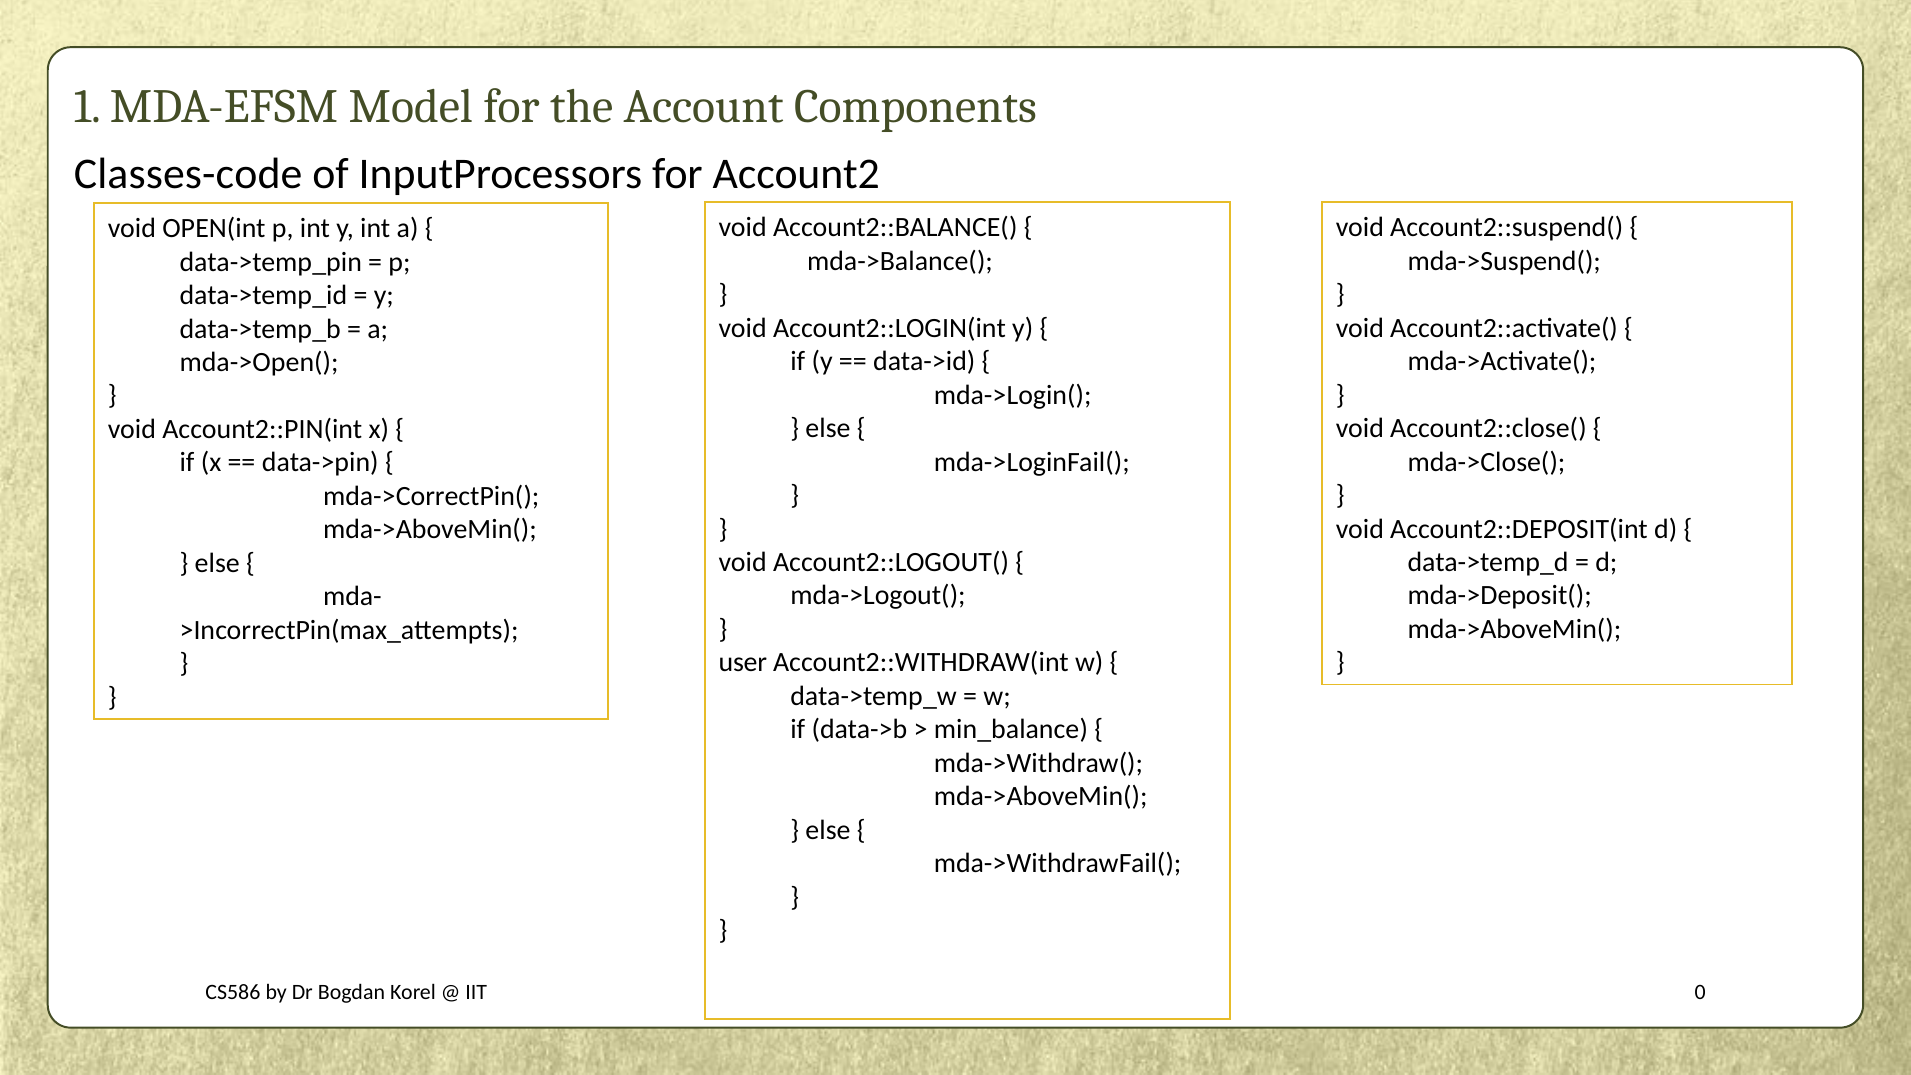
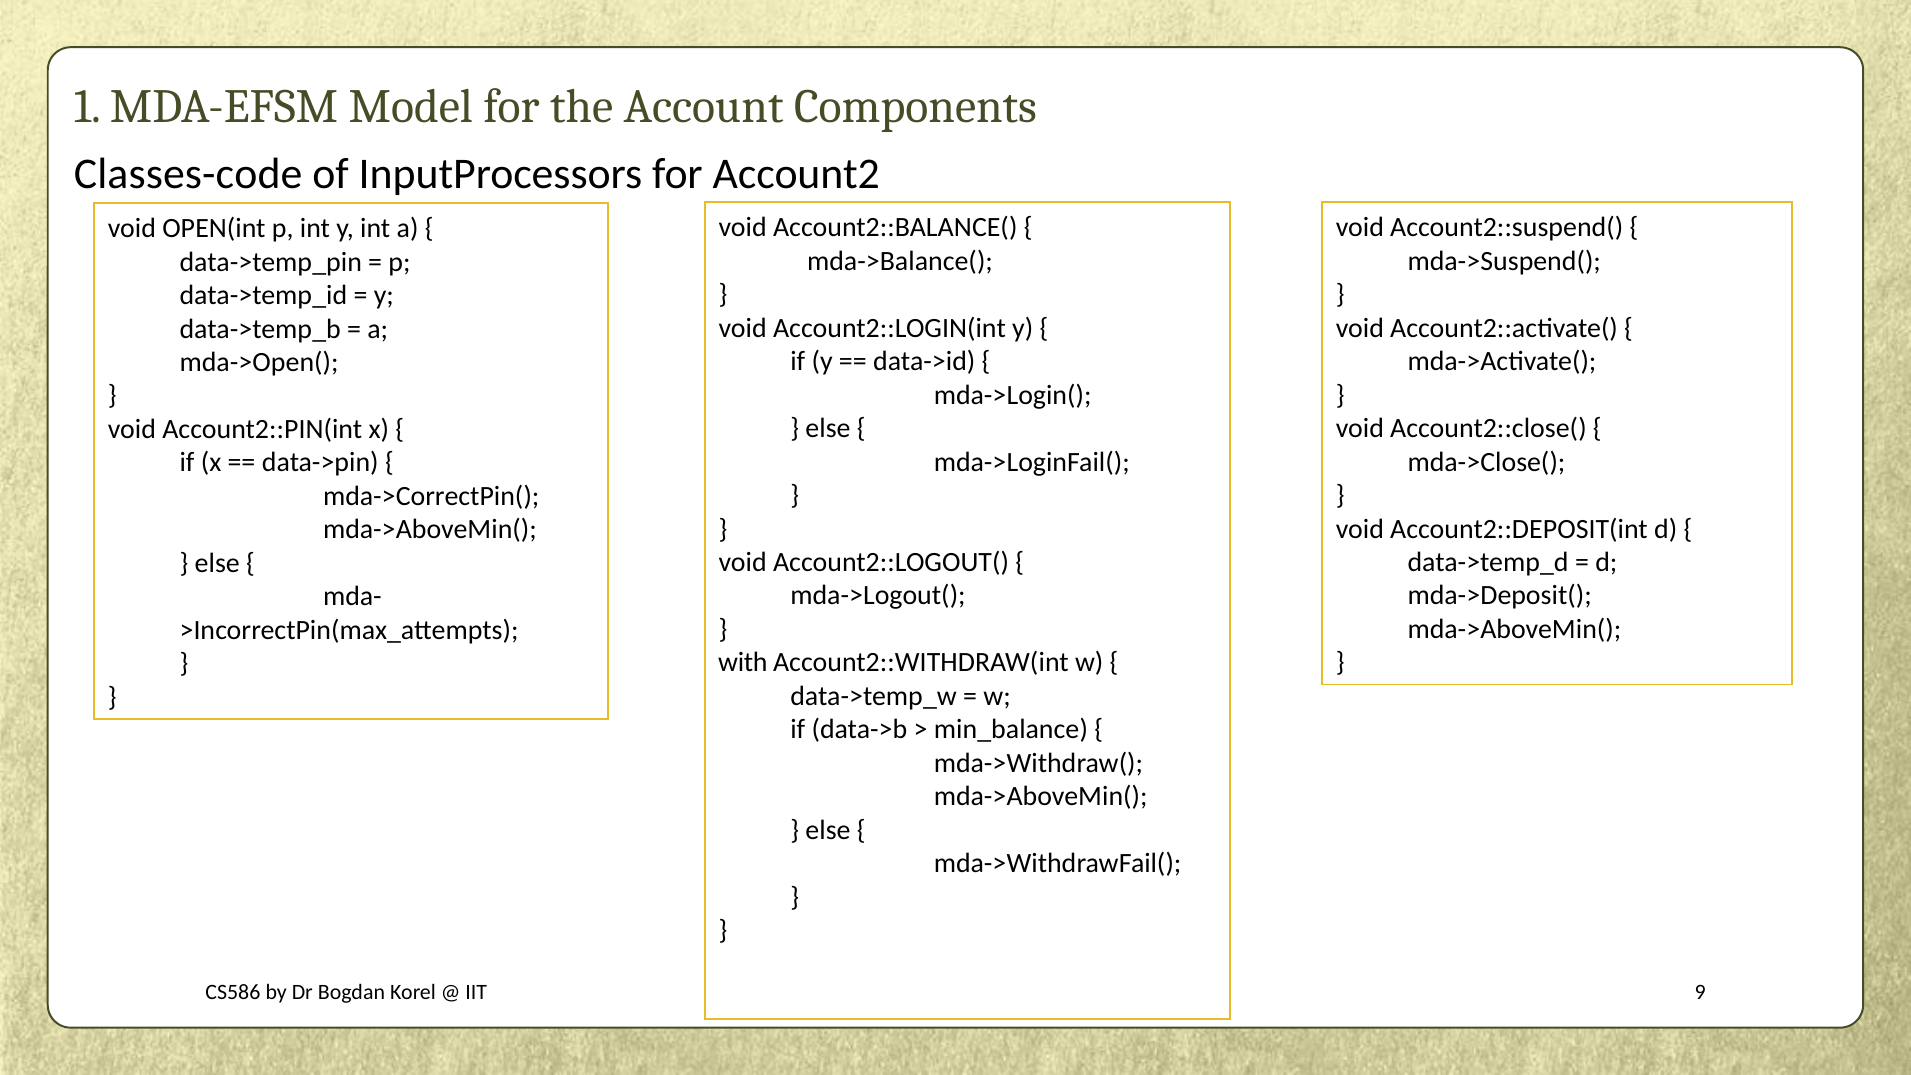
user: user -> with (743, 663)
0: 0 -> 9 (1700, 993)
